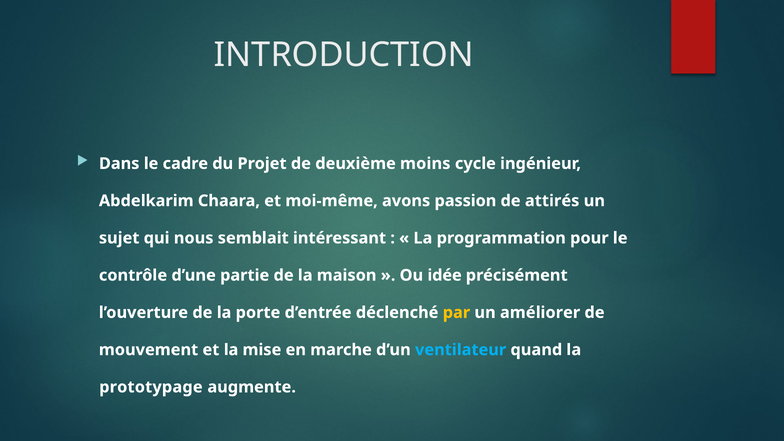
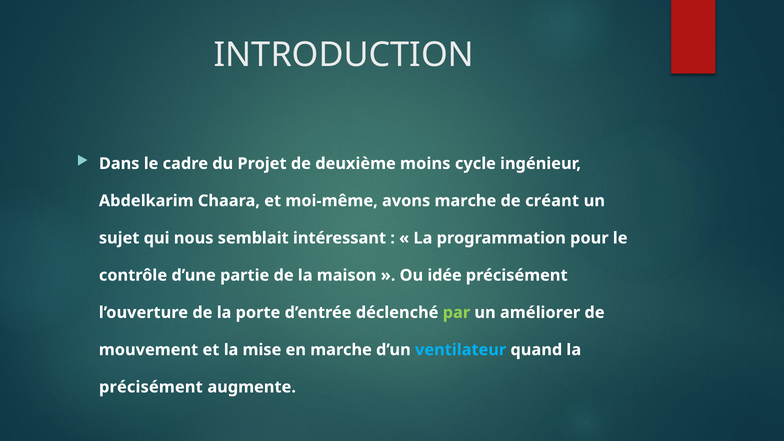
avons passion: passion -> marche (465, 201)
attirés: attirés -> créant (552, 201)
par colour: yellow -> light green (456, 313)
prototypage: prototypage -> précisément (151, 387)
